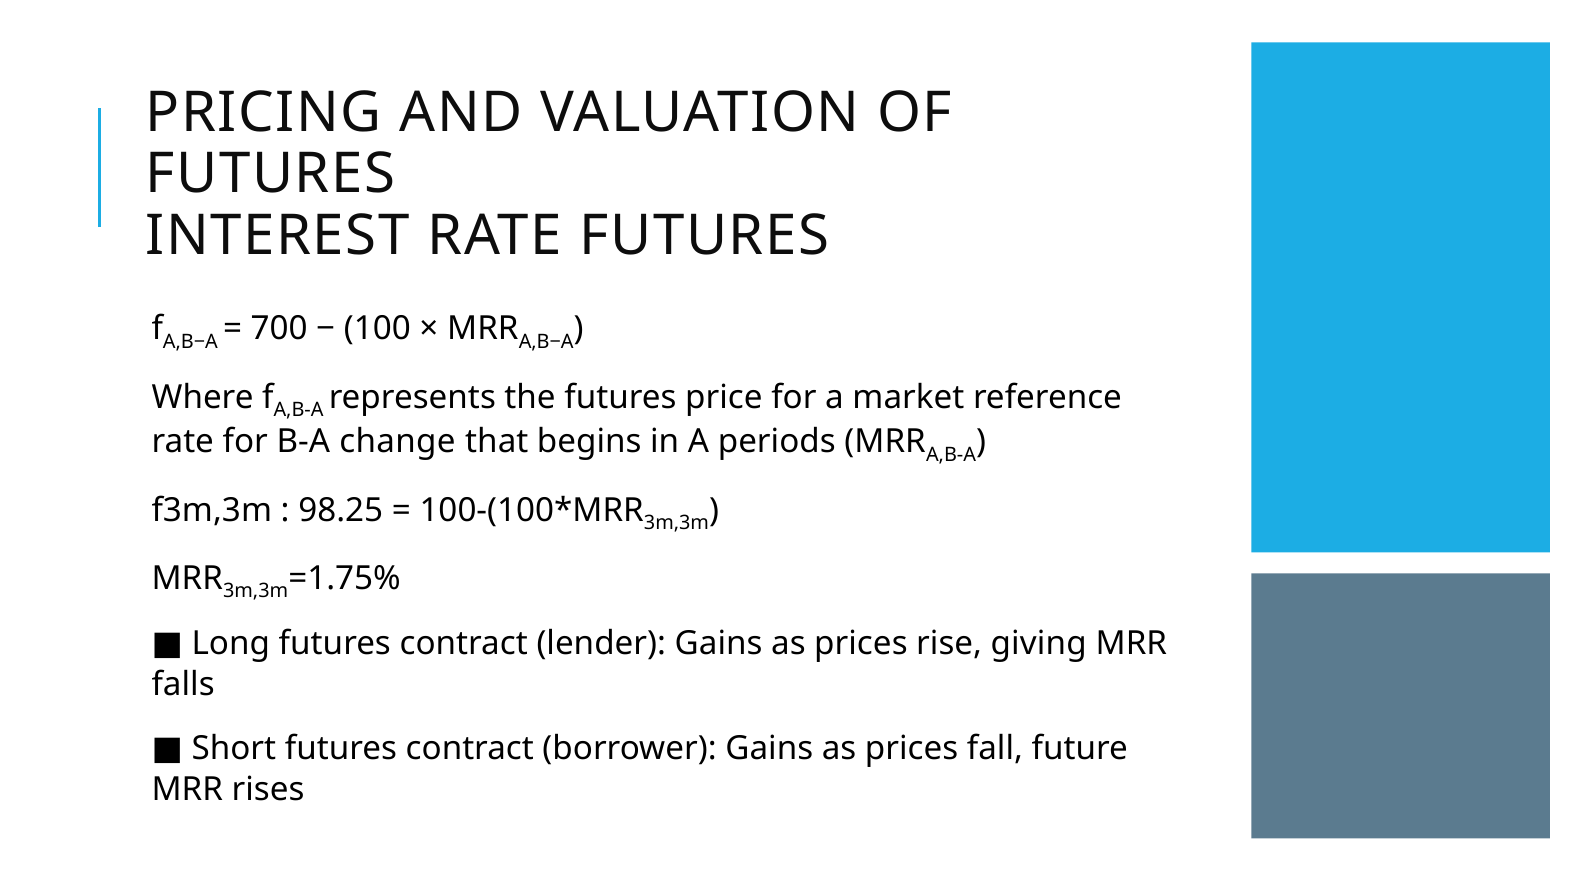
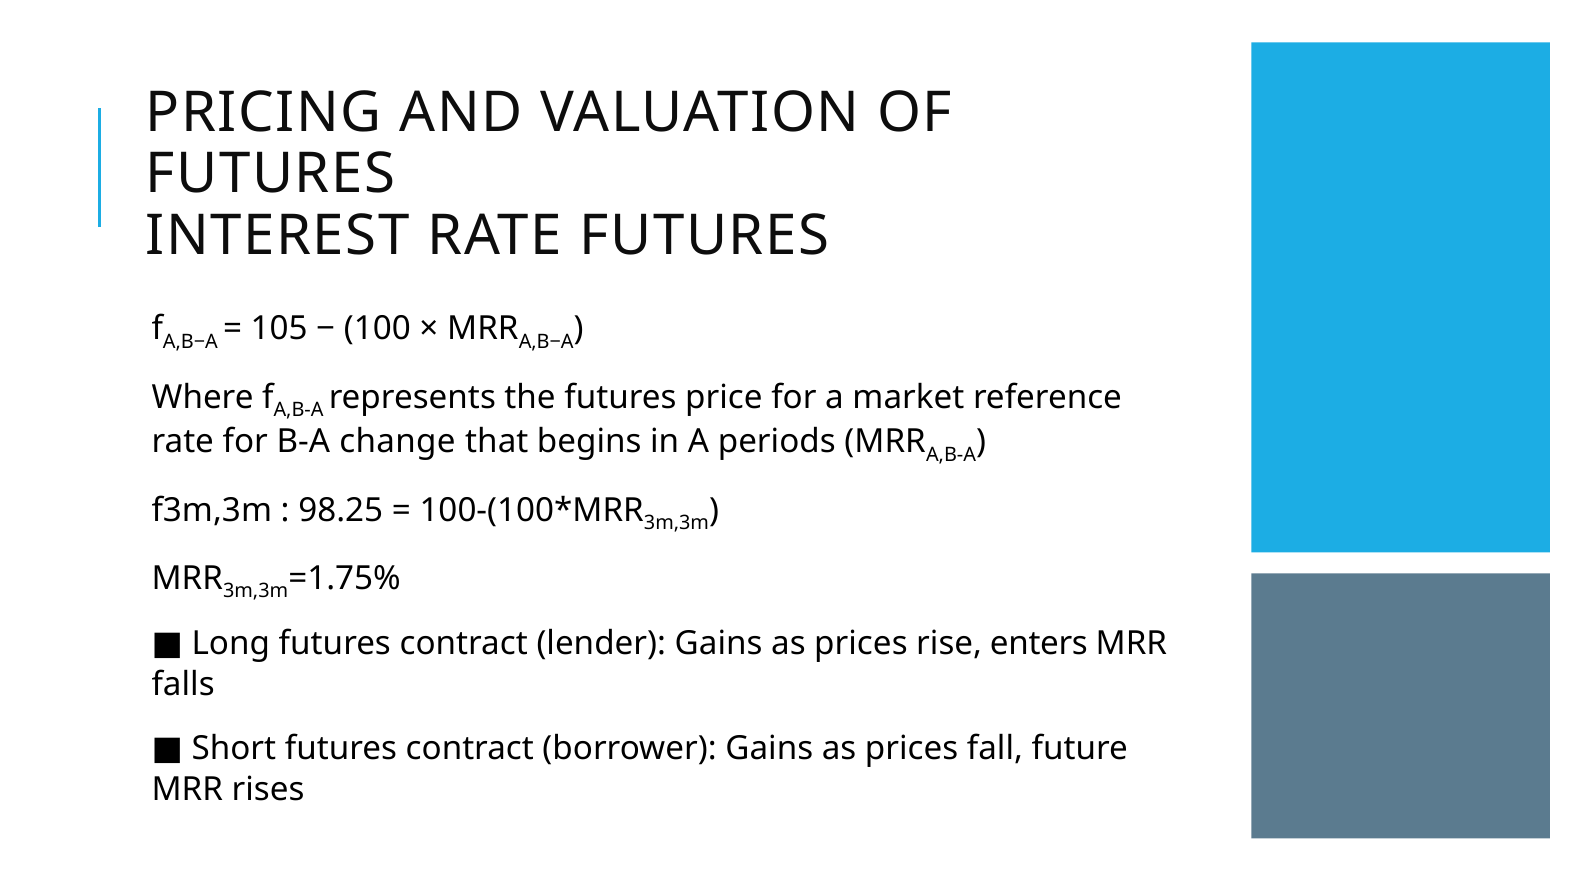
700: 700 -> 105 (279, 329)
giving: giving -> enters (1039, 644)
